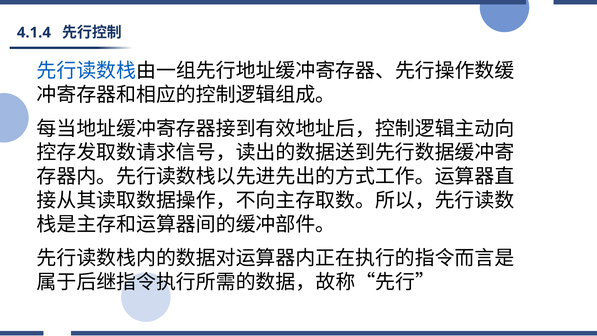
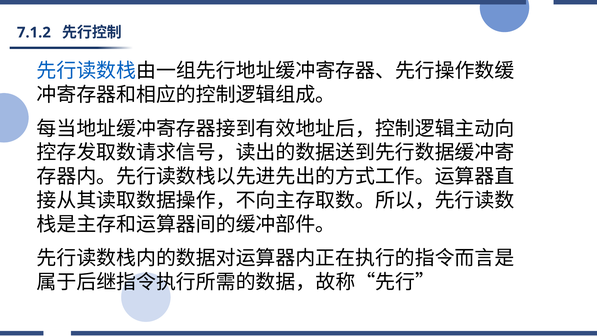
4.1.4: 4.1.4 -> 7.1.2 (34, 33)
